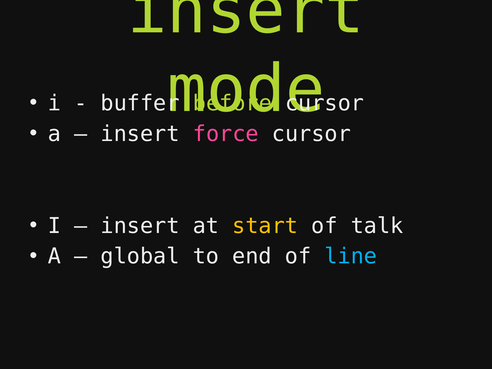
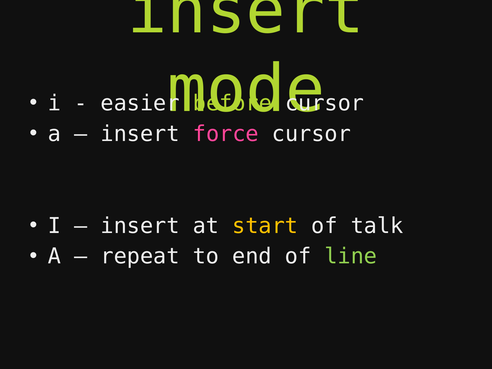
buffer: buffer -> easier (140, 103)
global: global -> repeat (140, 256)
line colour: light blue -> light green (351, 256)
